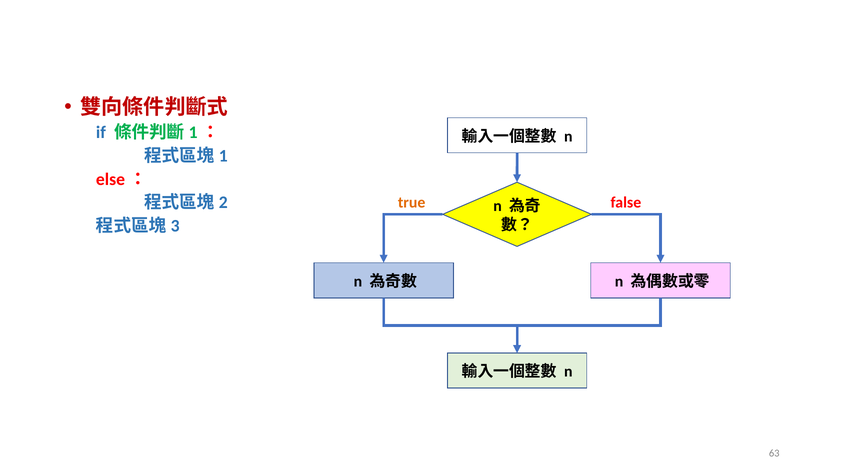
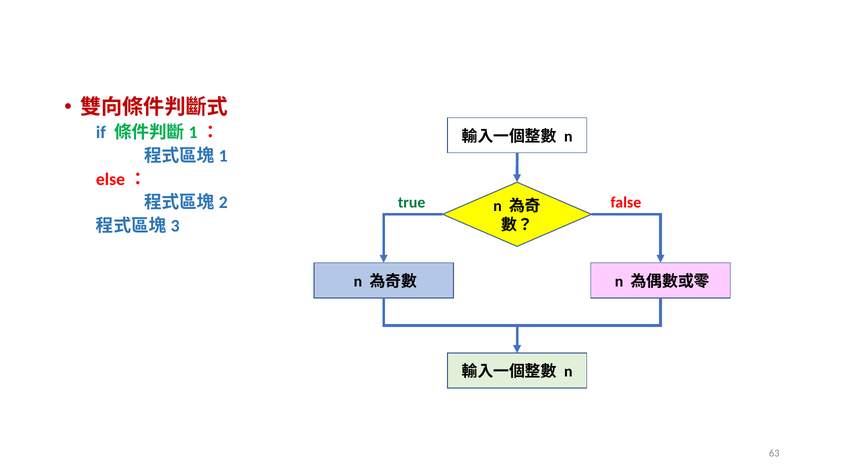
true colour: orange -> green (412, 202)
